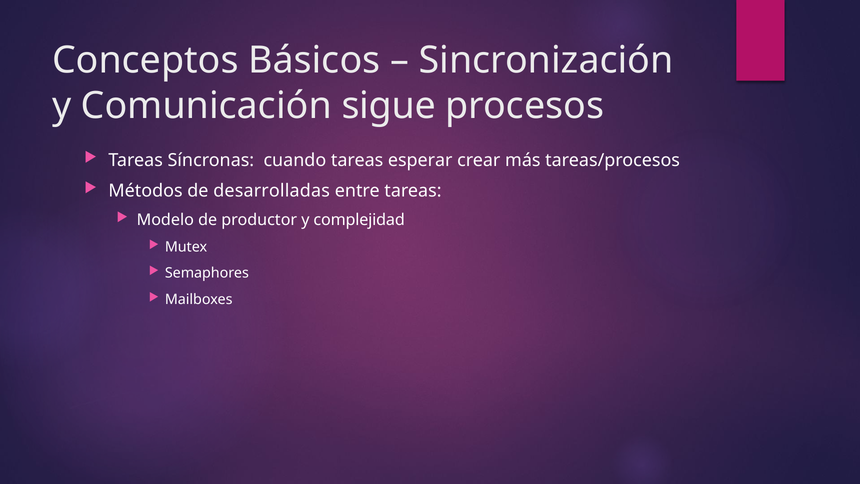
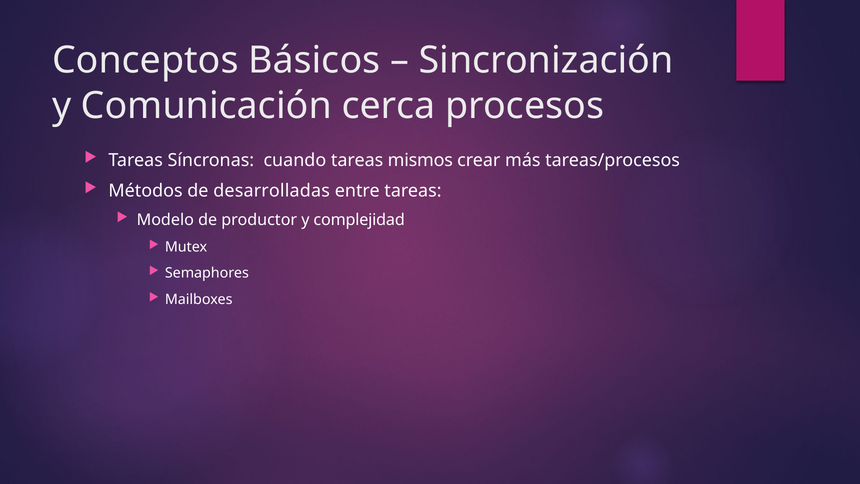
sigue: sigue -> cerca (389, 106)
esperar: esperar -> mismos (420, 160)
